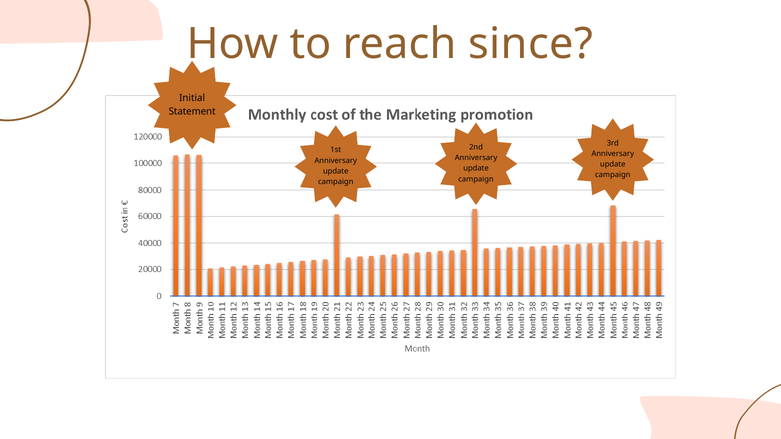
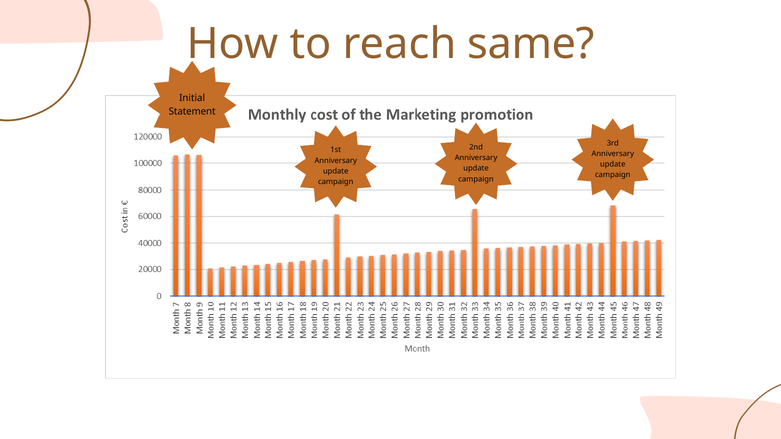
since: since -> same (531, 44)
